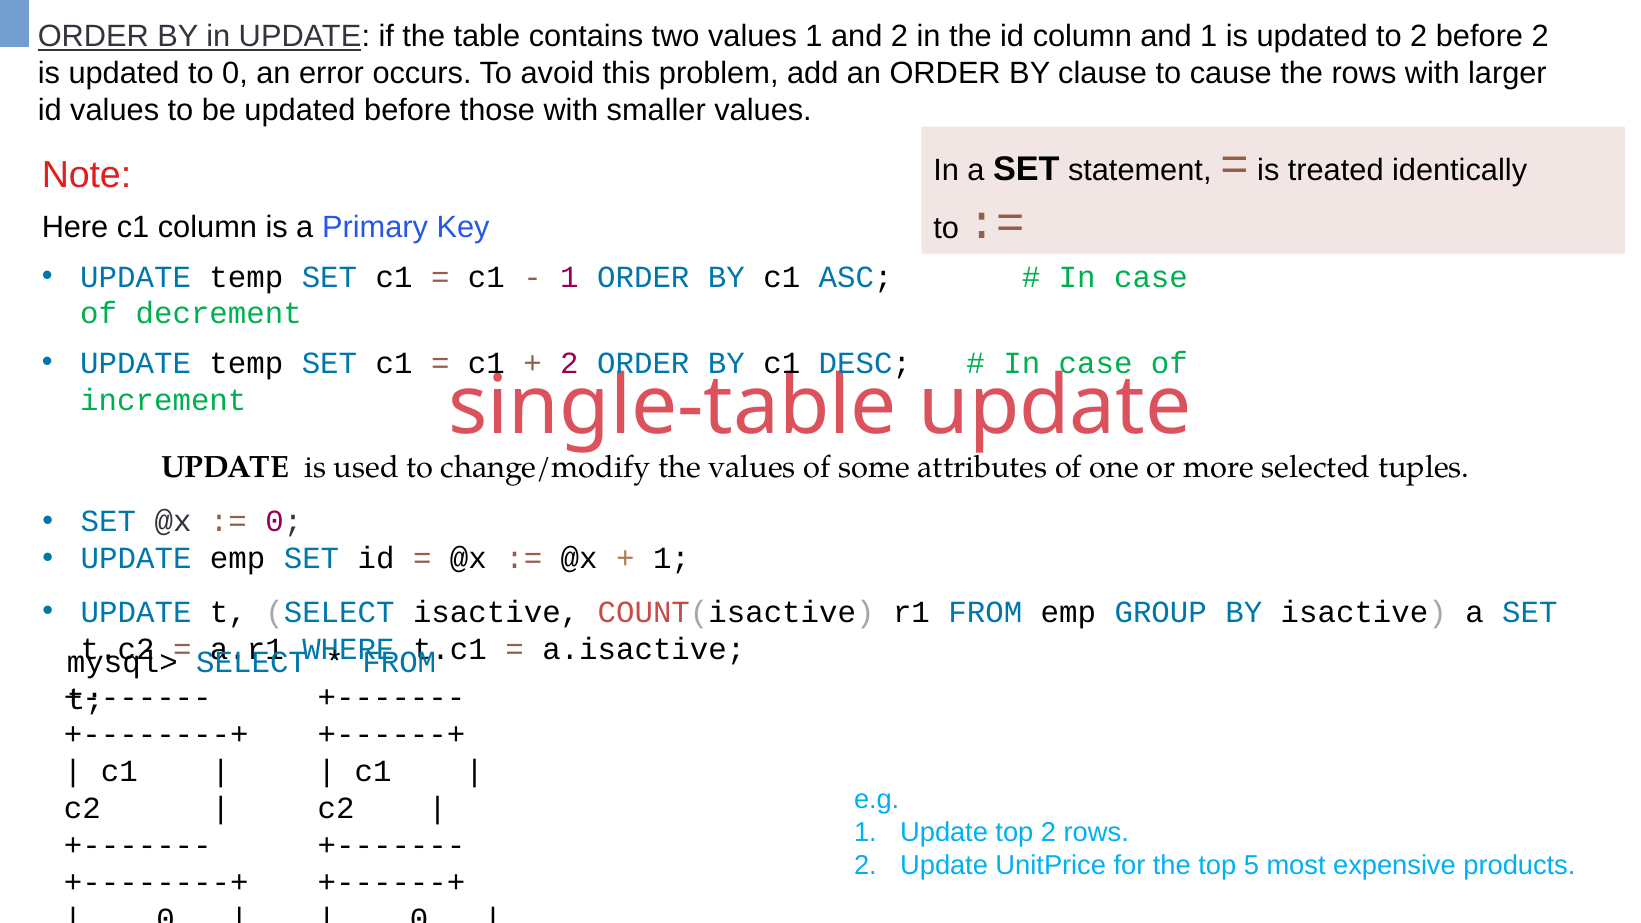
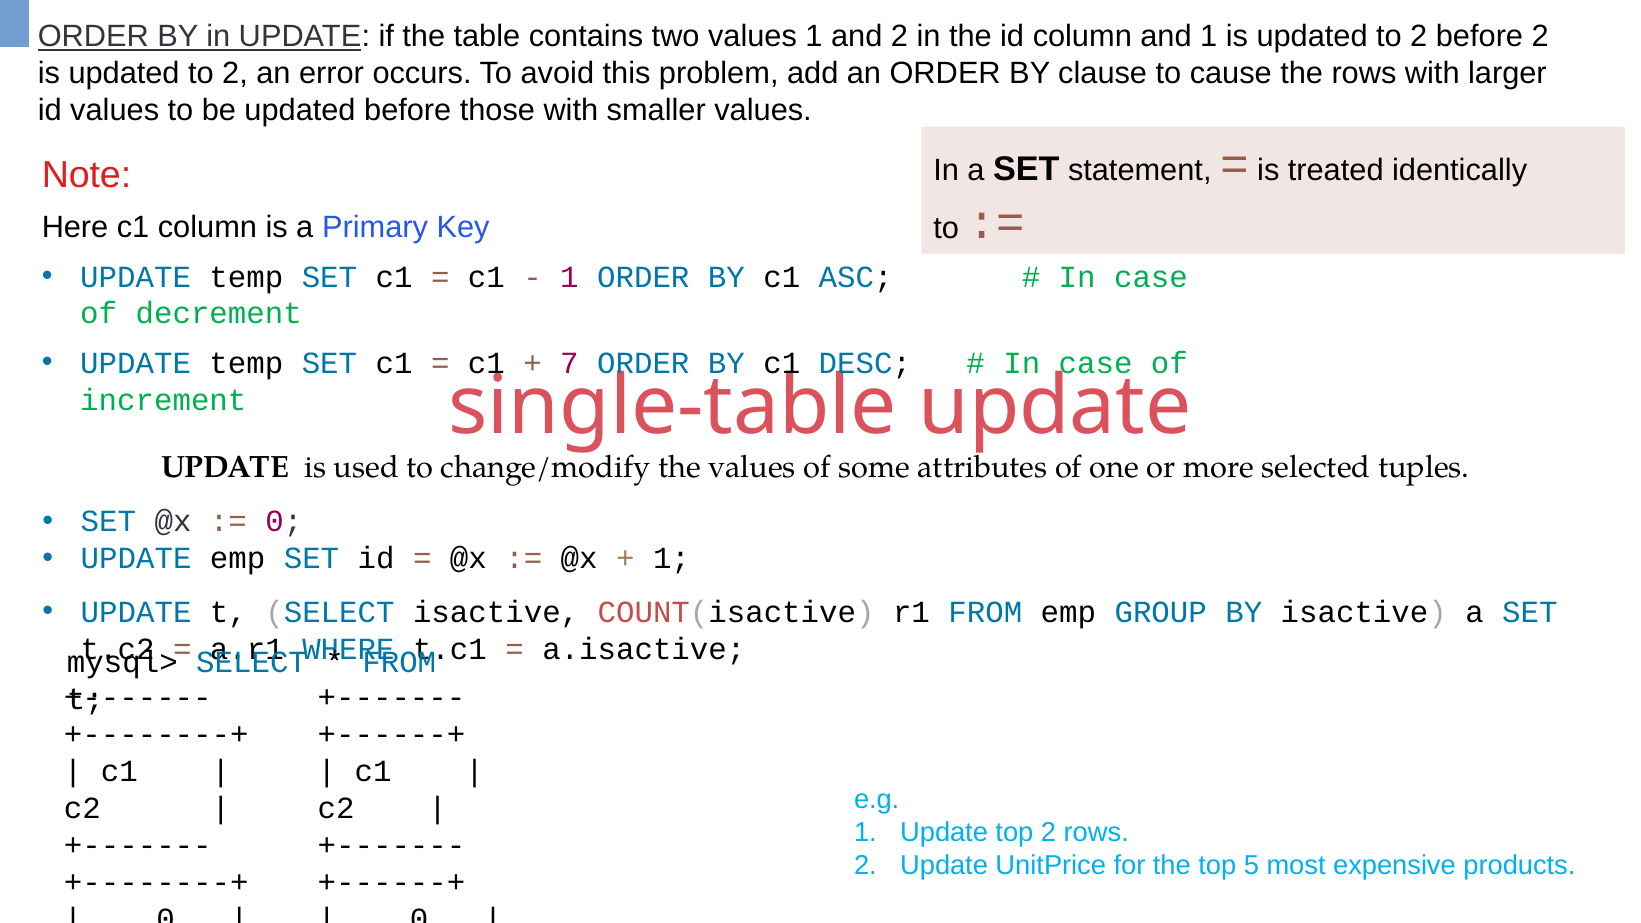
0: 0 -> 2 (235, 74)
2: 2 -> 7 (569, 363)
